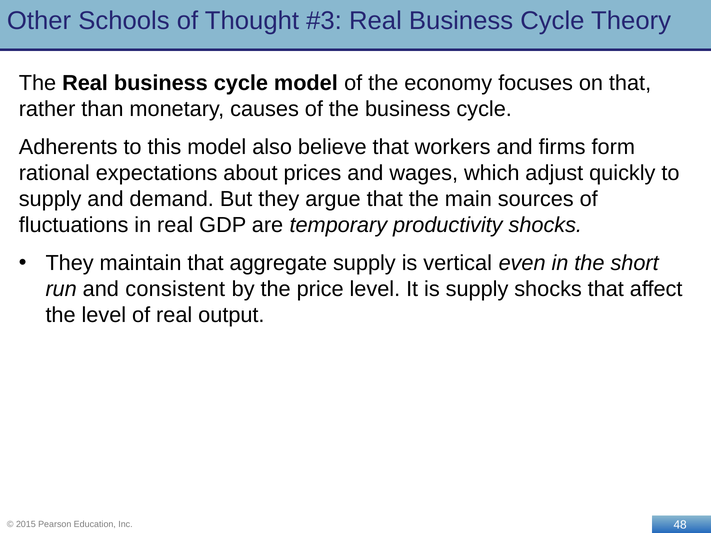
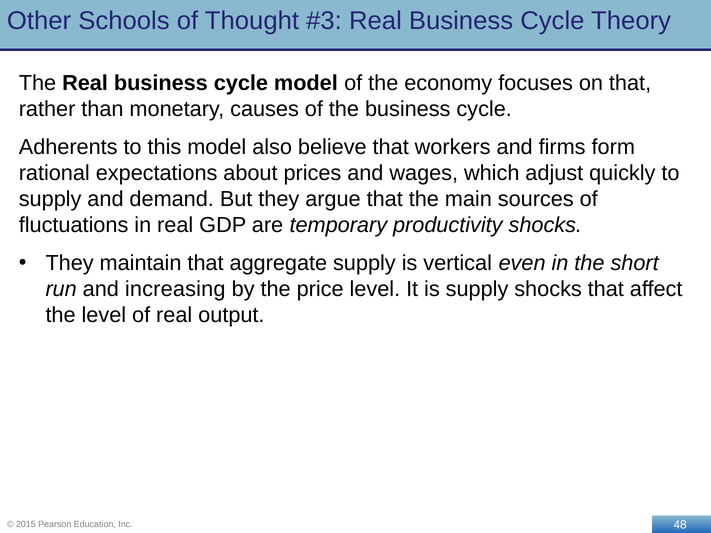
consistent: consistent -> increasing (175, 289)
